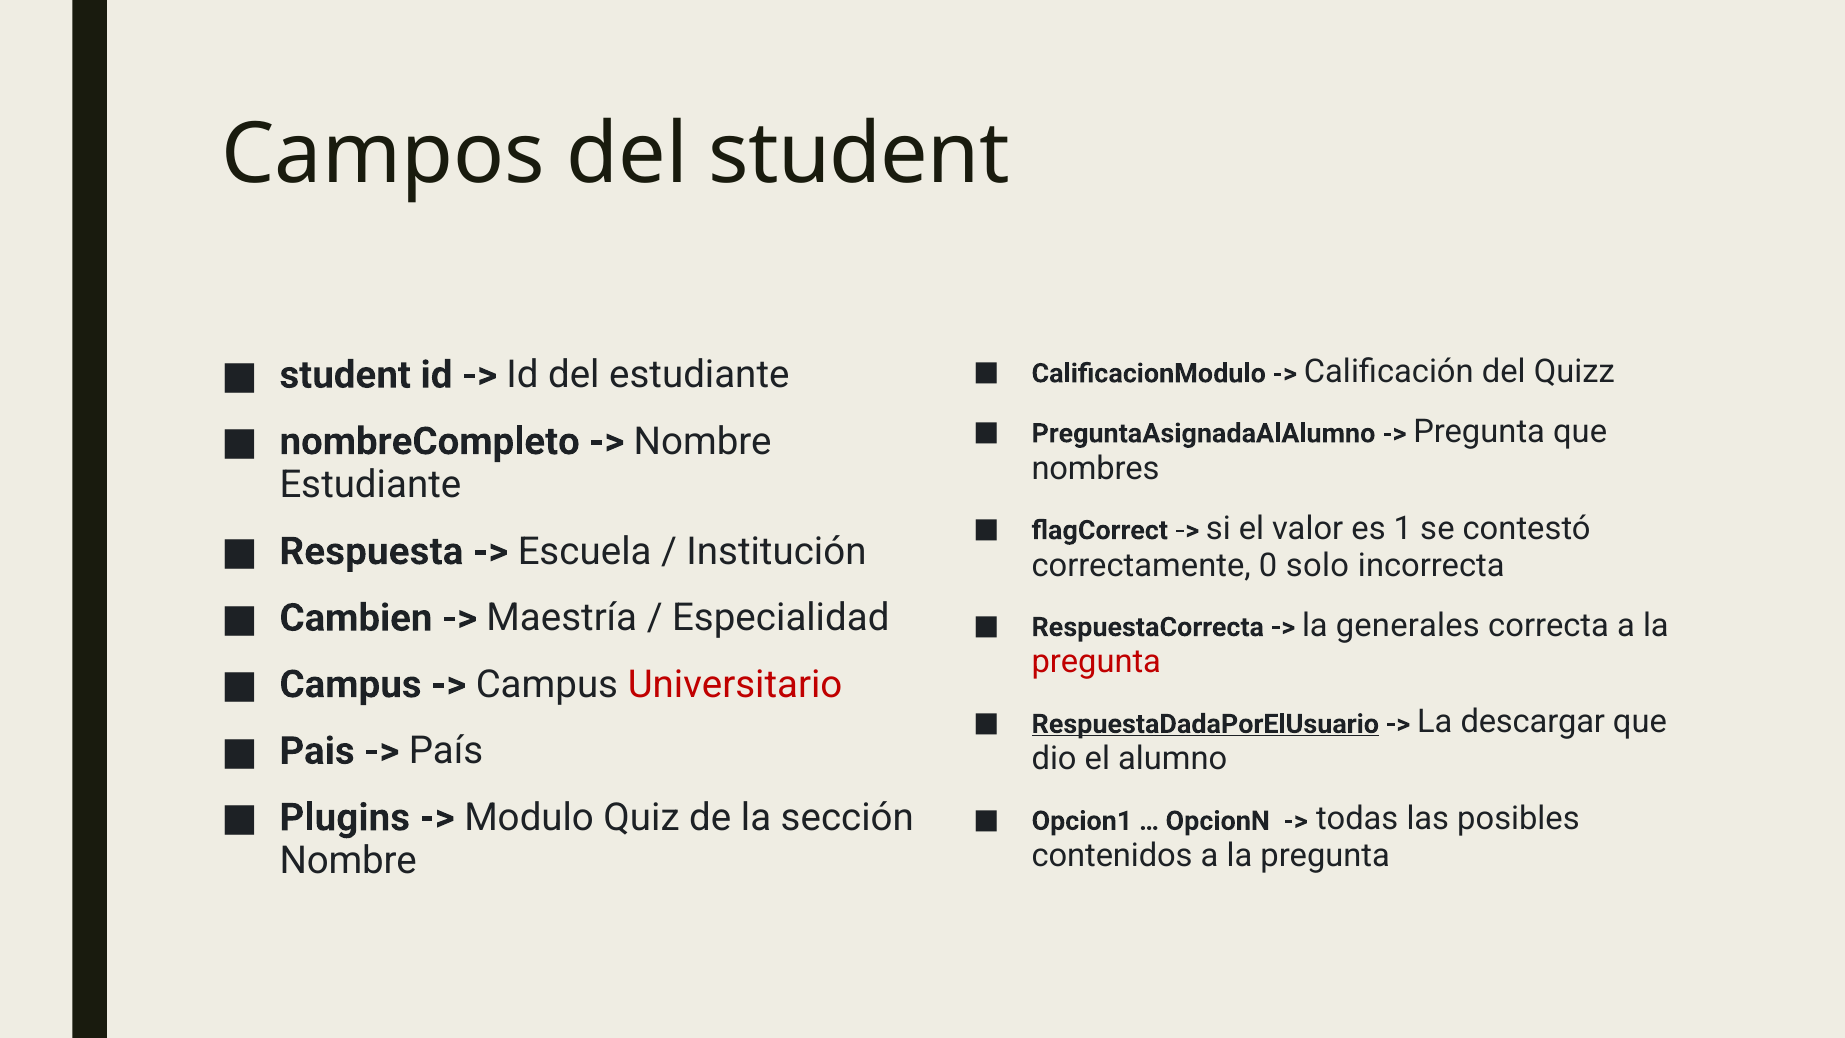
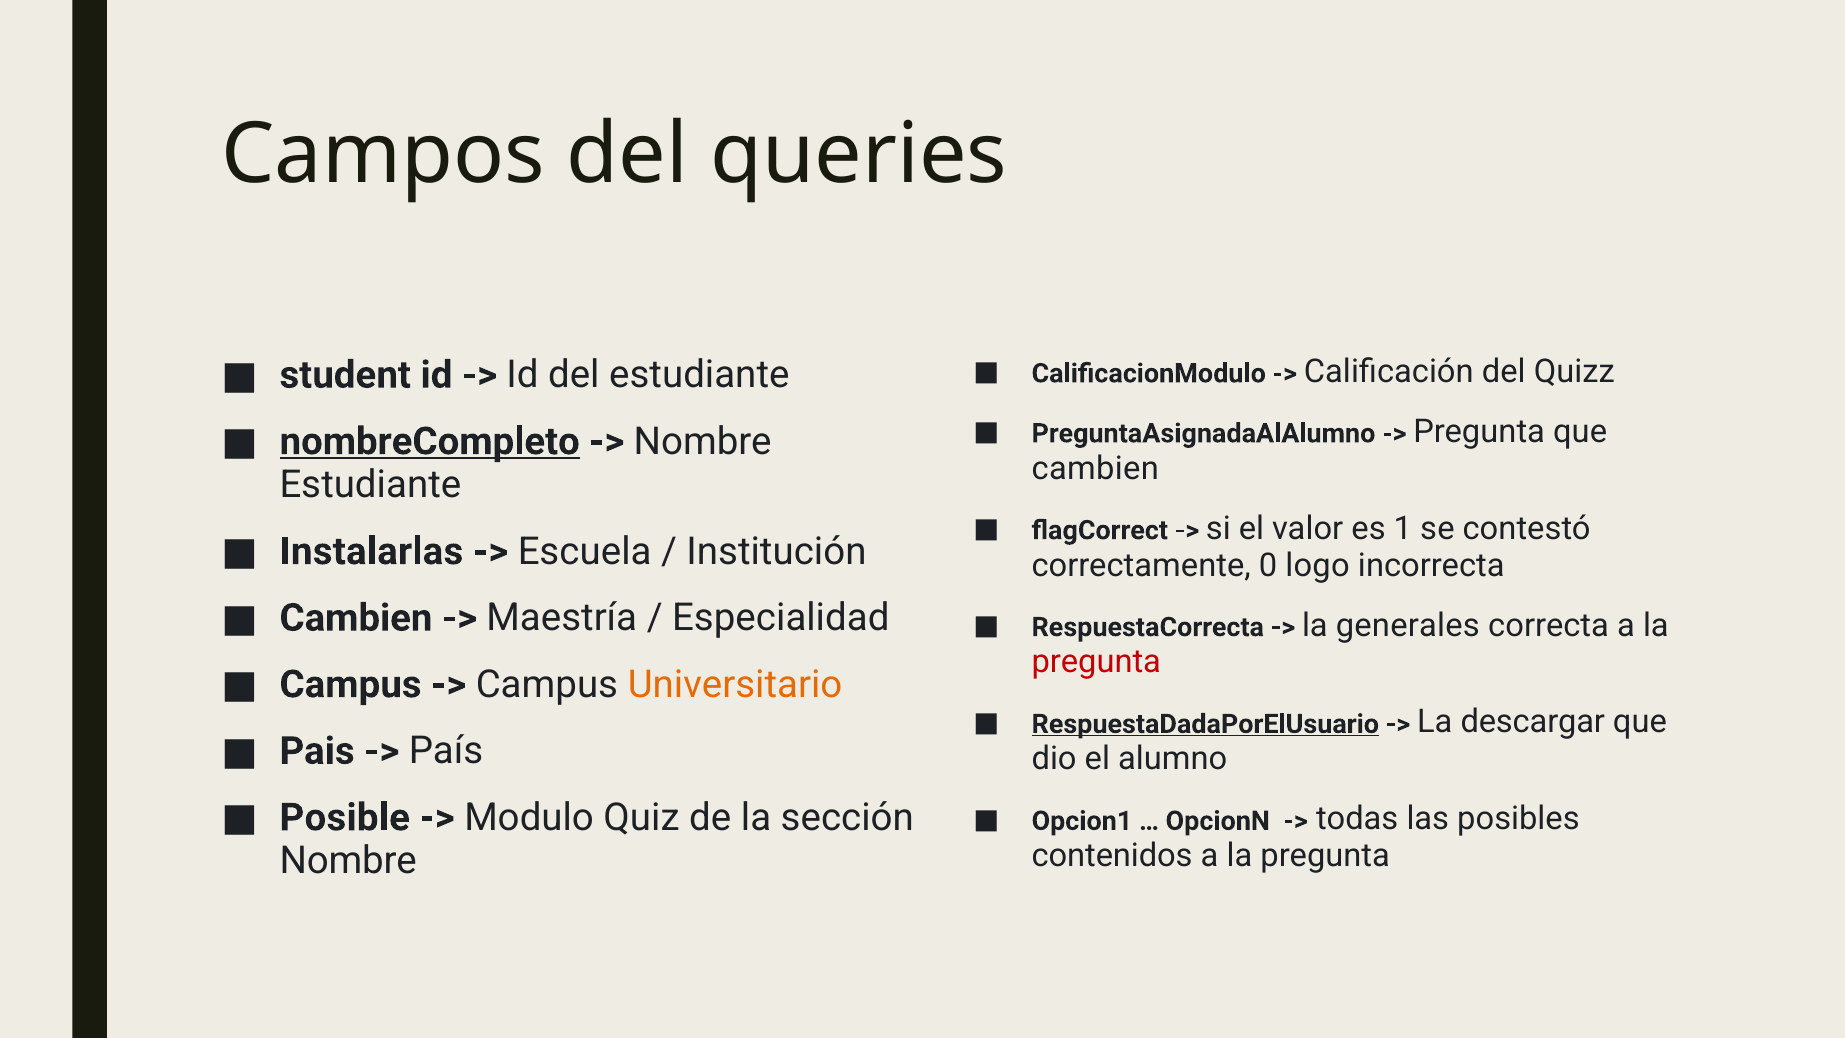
del student: student -> queries (859, 155)
nombreCompleto underline: none -> present (430, 441)
nombres: nombres -> cambien (1095, 468)
Respuesta: Respuesta -> Instalarlas (371, 551)
solo: solo -> logo (1318, 565)
Universitario colour: red -> orange (735, 684)
Plugins: Plugins -> Posible (345, 817)
